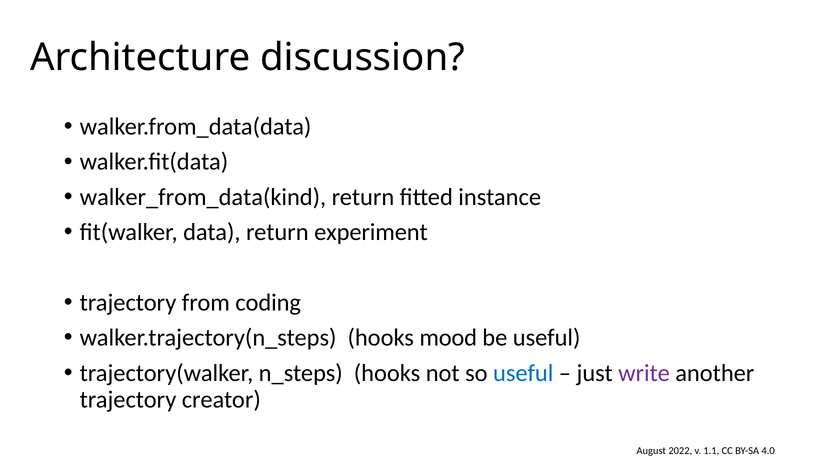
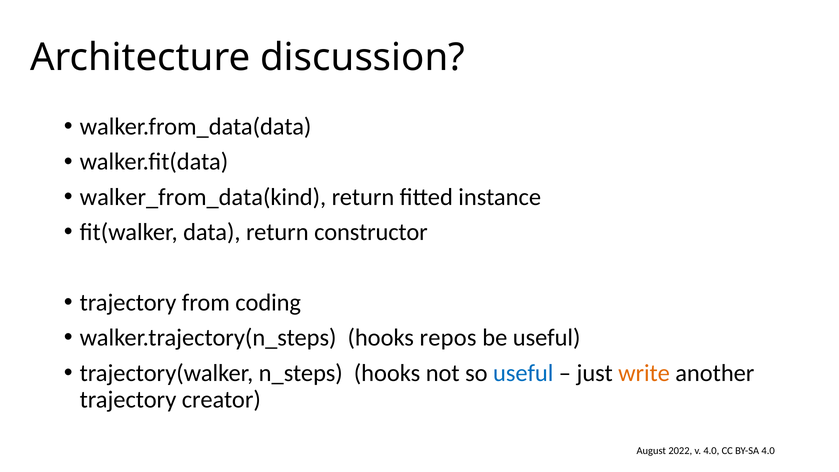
experiment: experiment -> constructor (371, 232)
mood: mood -> repos (448, 338)
write colour: purple -> orange (644, 373)
v 1.1: 1.1 -> 4.0 (711, 451)
